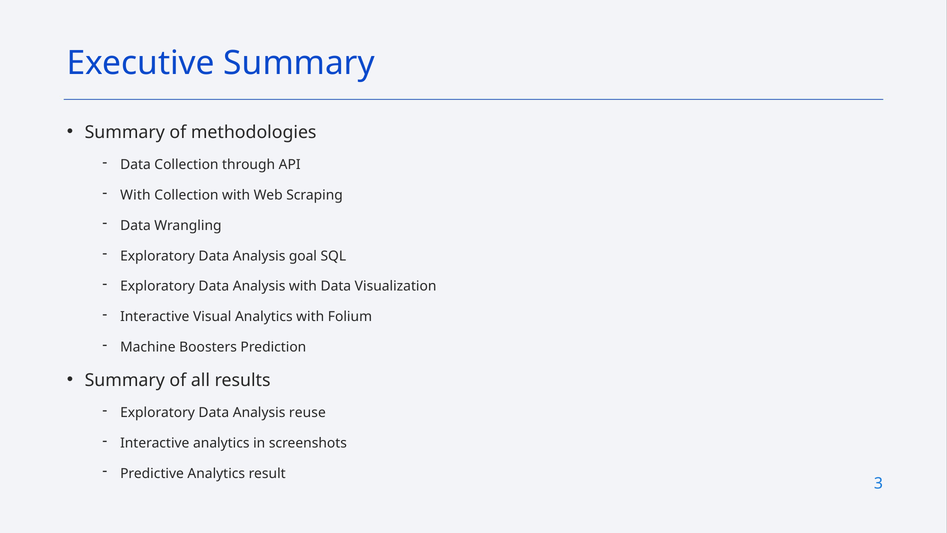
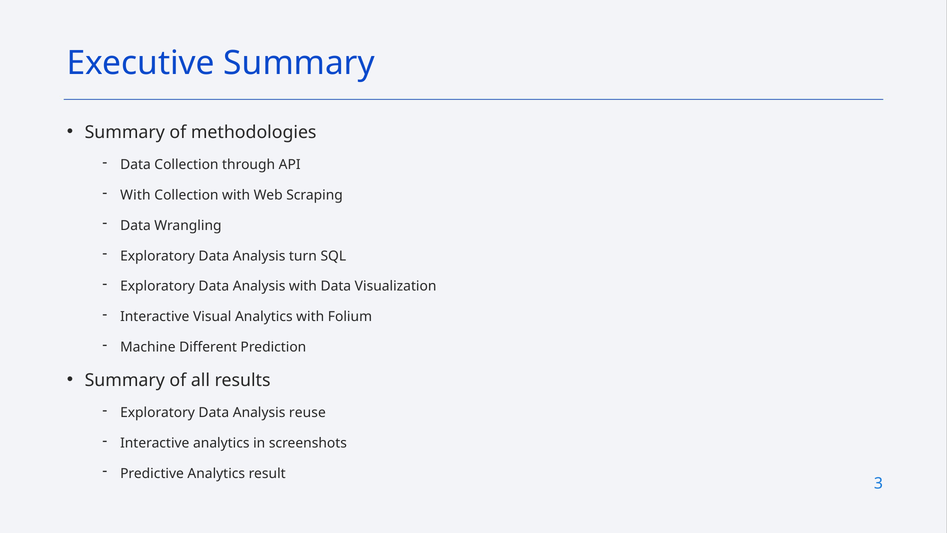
goal: goal -> turn (303, 256)
Boosters: Boosters -> Different (208, 347)
